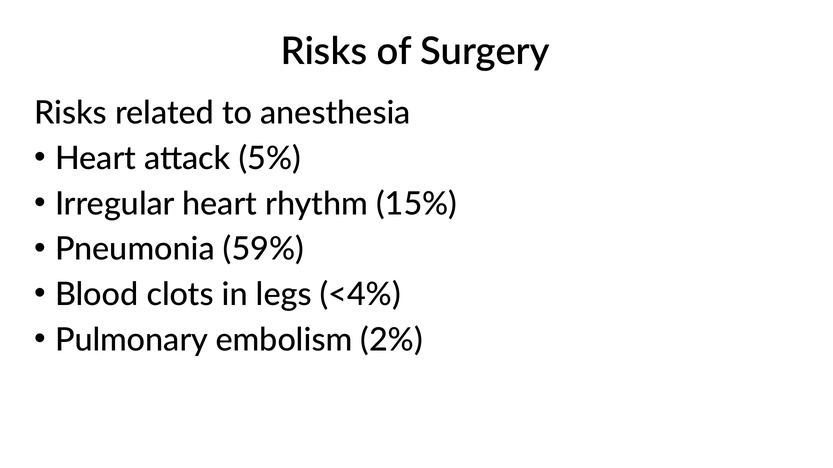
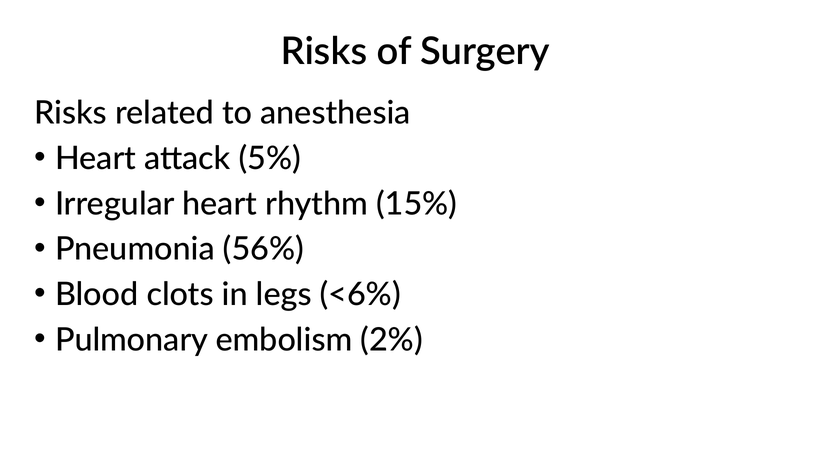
59%: 59% -> 56% (263, 250)
<4%: <4% -> <6% (360, 295)
